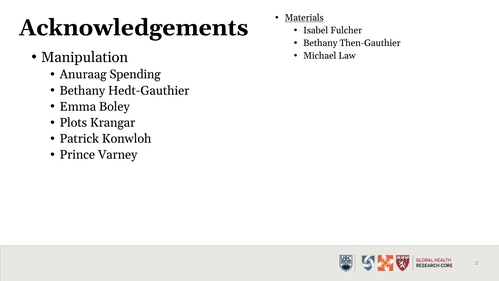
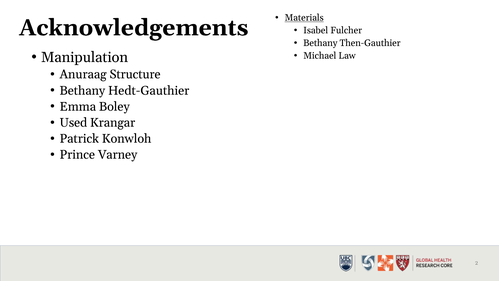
Spending: Spending -> Structure (135, 74)
Plots: Plots -> Used (73, 123)
